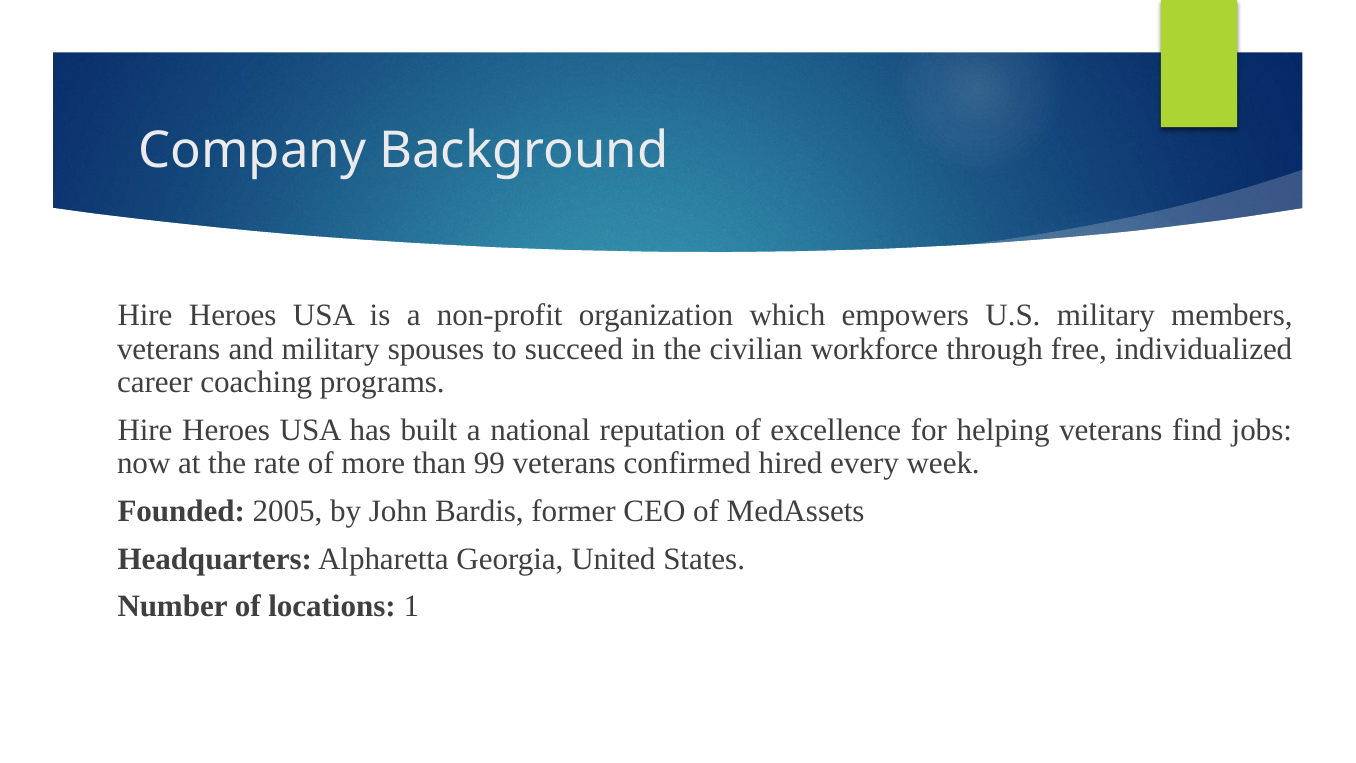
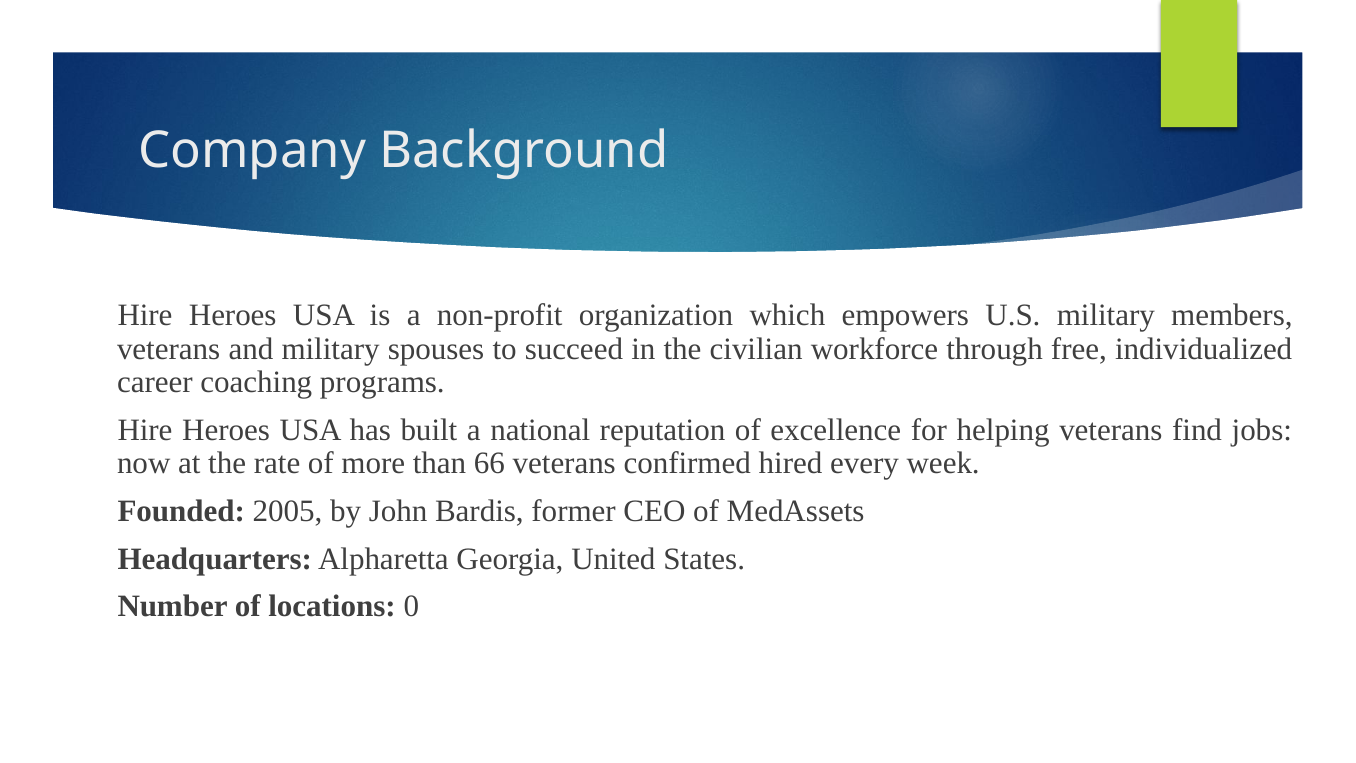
99: 99 -> 66 (489, 463)
1: 1 -> 0 (411, 607)
